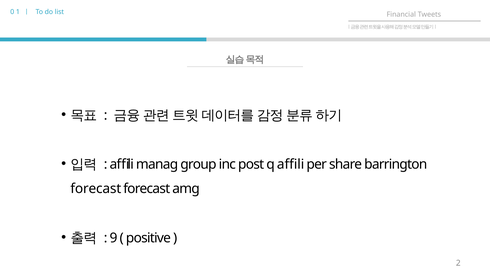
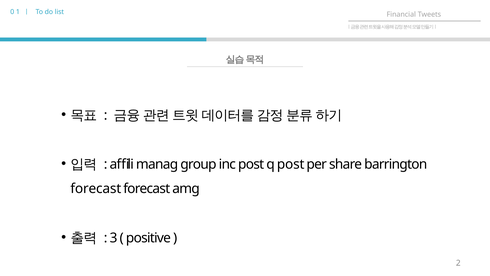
q affili: affili -> post (291, 164)
9: 9 -> 3 (114, 238)
